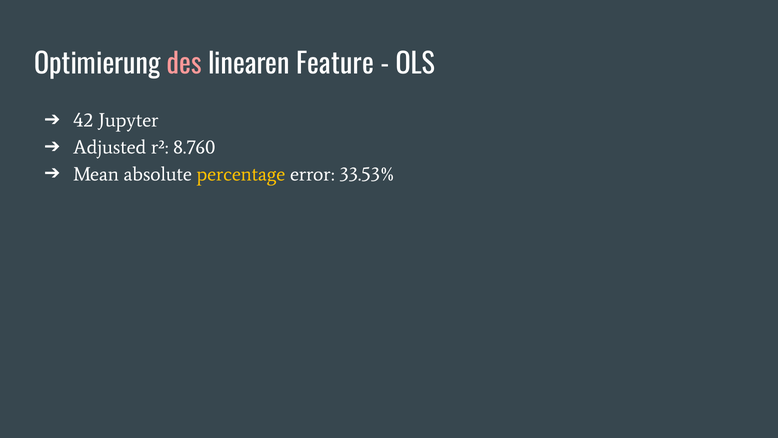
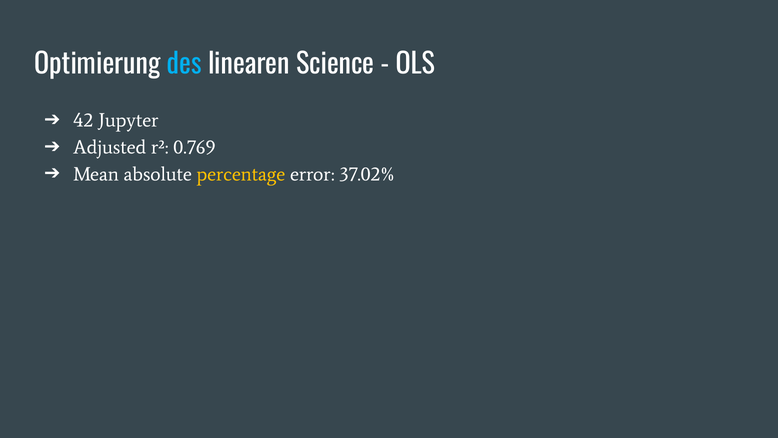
des colour: pink -> light blue (184, 64)
Feature: Feature -> Science (335, 64)
8.760: 8.760 -> 0.769 (194, 147)
33.53%: 33.53% -> 37.02% (367, 174)
